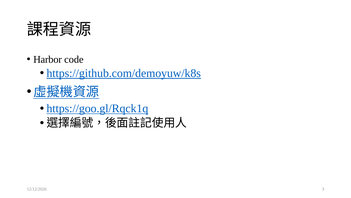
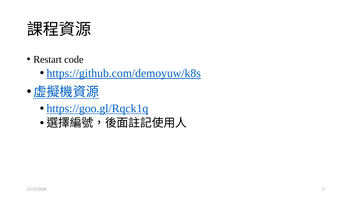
Harbor: Harbor -> Restart (48, 59)
